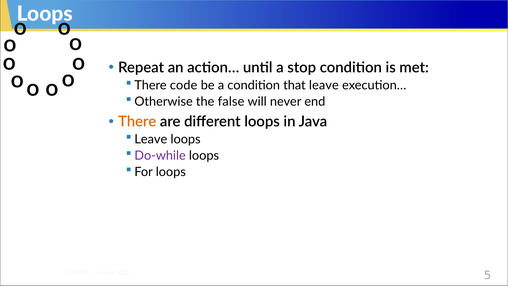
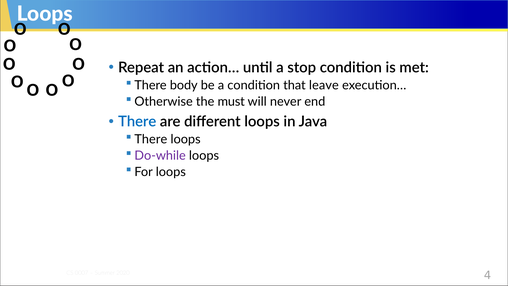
code: code -> body (184, 85)
false: false -> must (231, 101)
There colour: orange -> blue (137, 122)
Leave: Leave -> There (151, 139)
5: 5 -> 4 (488, 275)
